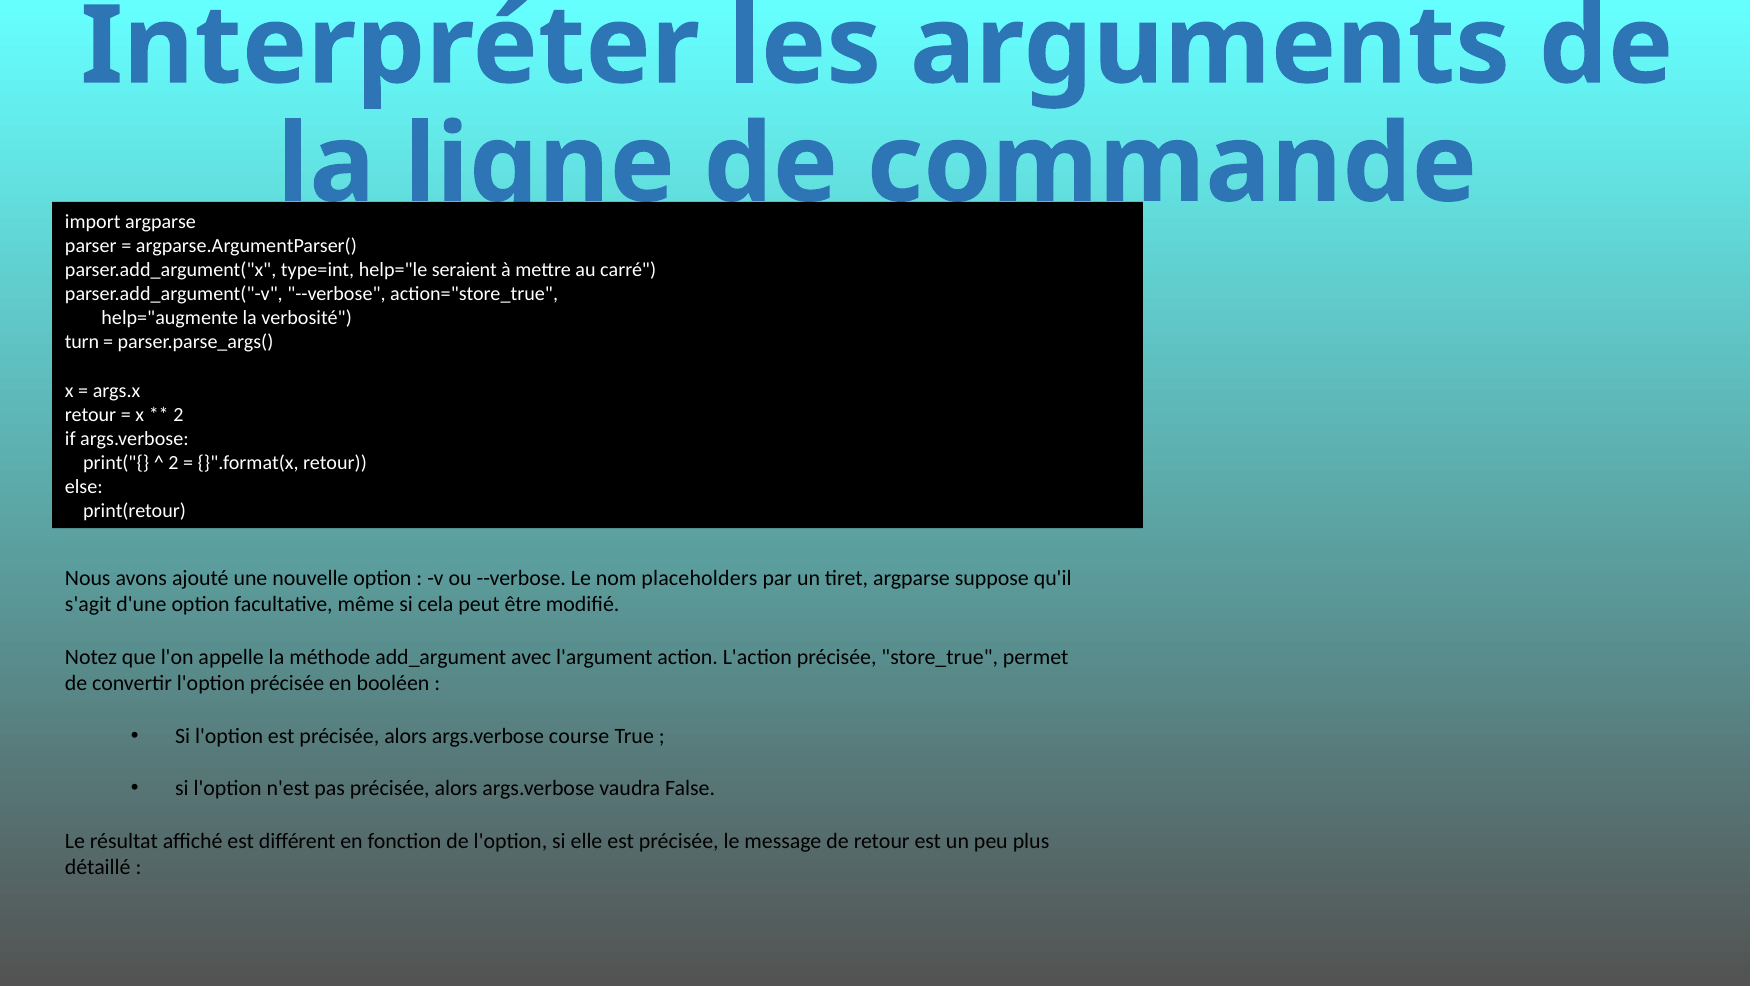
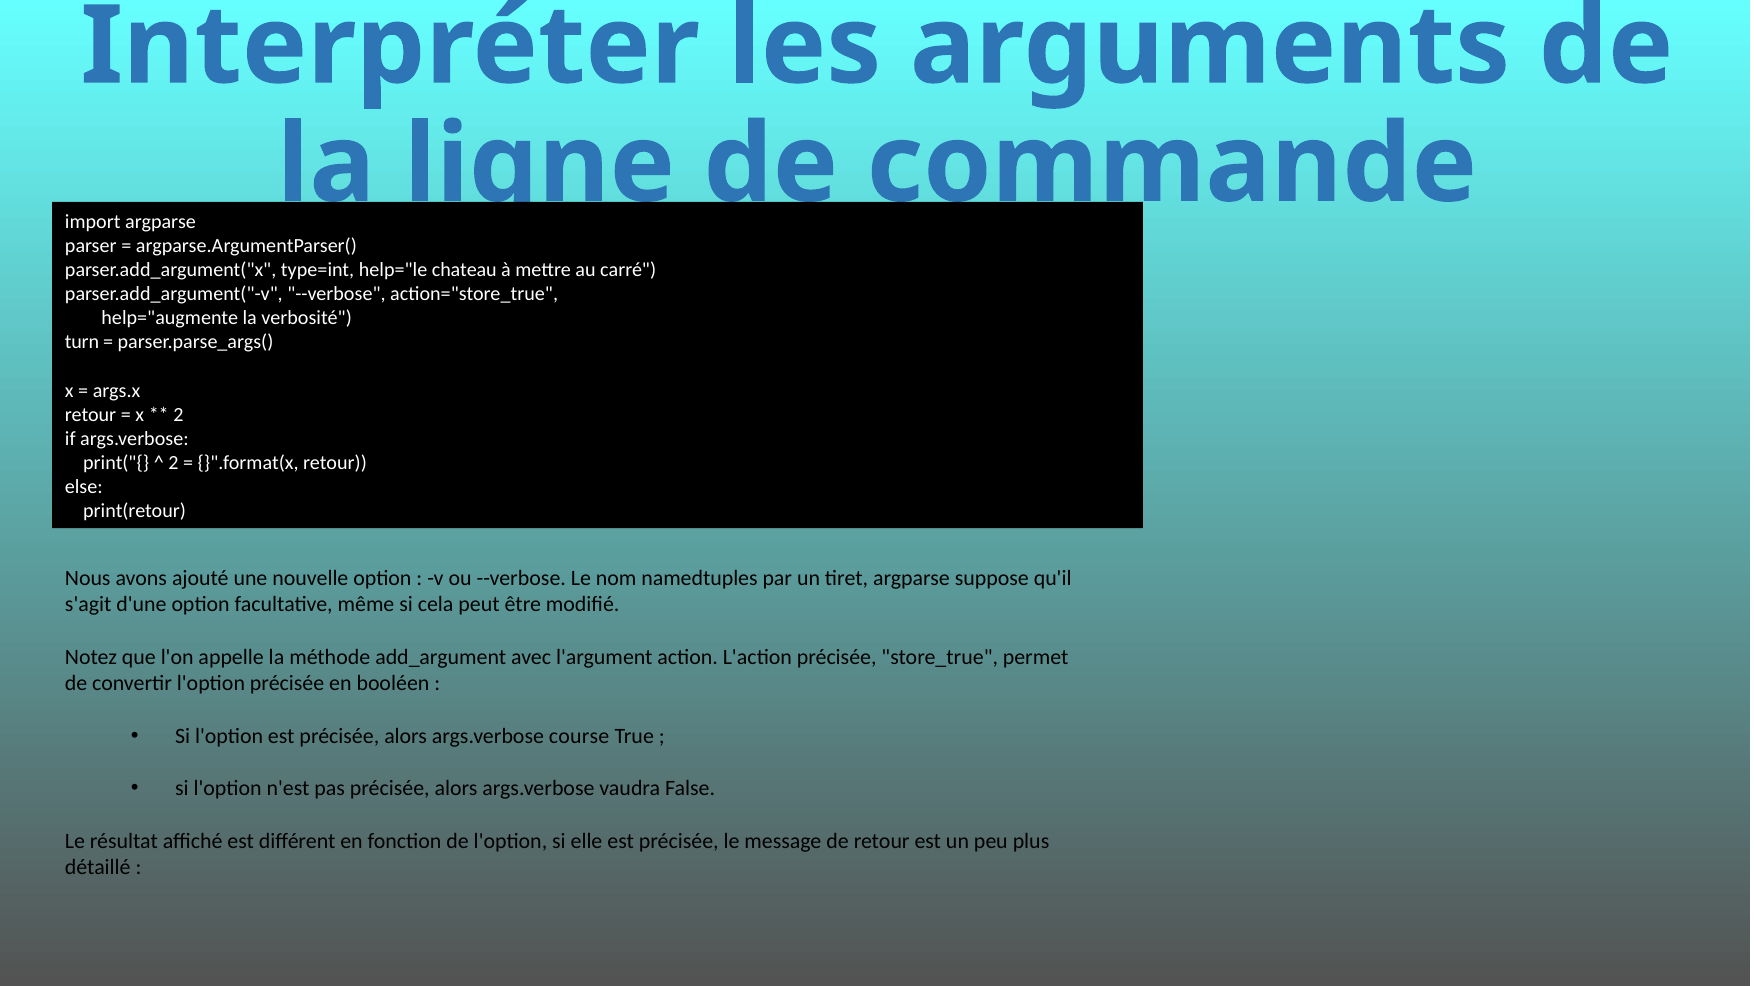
seraient: seraient -> chateau (464, 270)
placeholders: placeholders -> namedtuples (699, 579)
